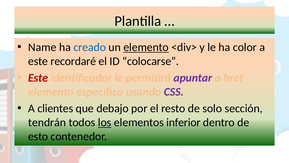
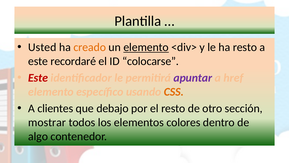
Name: Name -> Usted (42, 47)
creado colour: blue -> orange (90, 47)
ha color: color -> resto (245, 47)
CSS colour: purple -> orange (174, 92)
solo: solo -> otro (212, 108)
tendrán: tendrán -> mostrar (47, 122)
los underline: present -> none (105, 122)
inferior: inferior -> colores (183, 122)
esto: esto -> algo (38, 136)
